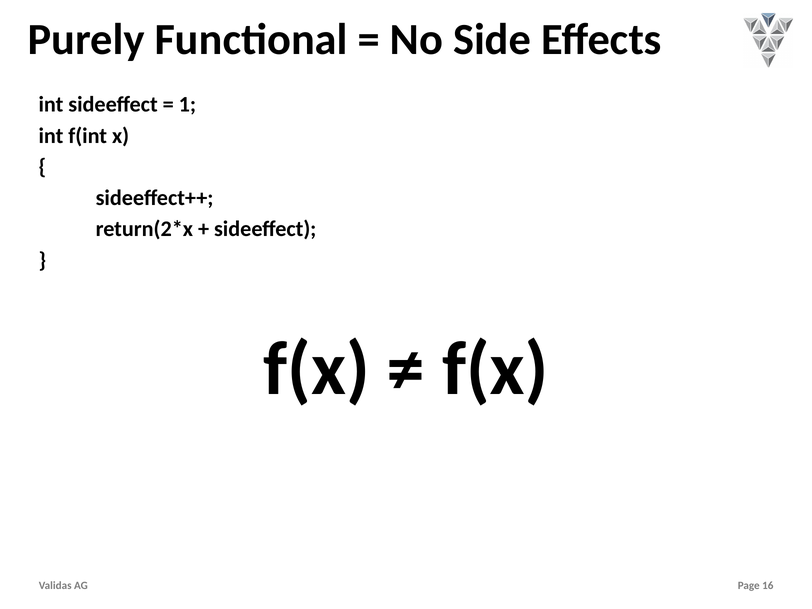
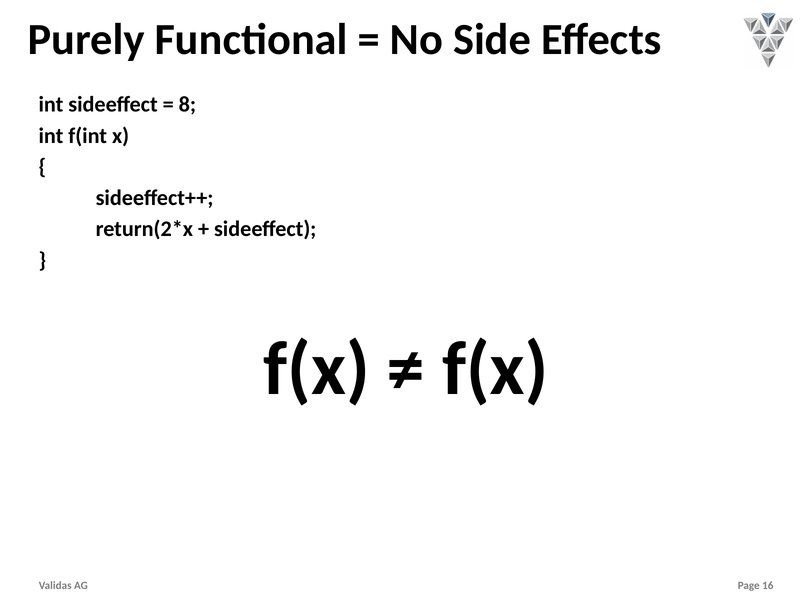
1: 1 -> 8 (187, 105)
